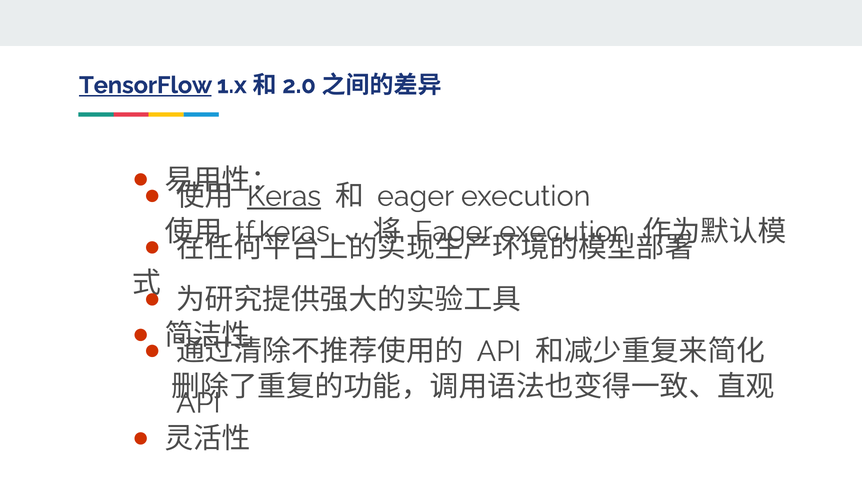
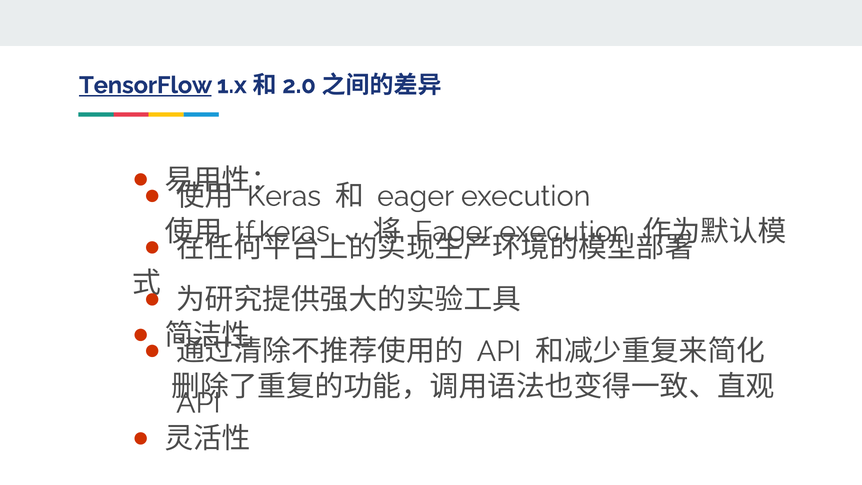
Keras underline: present -> none (284, 196)
